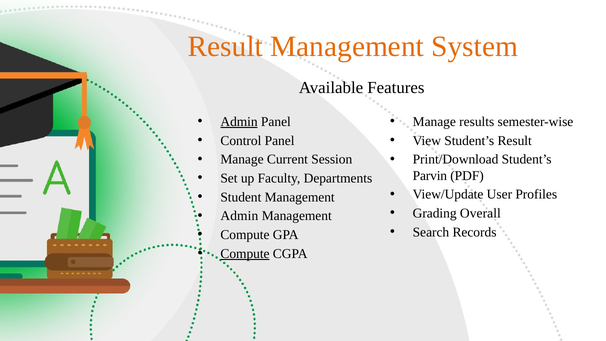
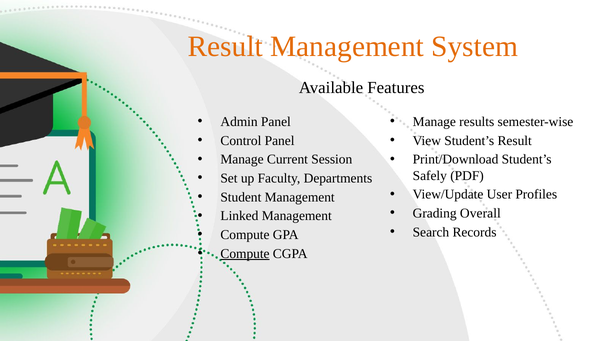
Admin underline: present -> none (239, 122)
Parvin: Parvin -> Safely (430, 176)
Admin: Admin -> Linked (239, 216)
